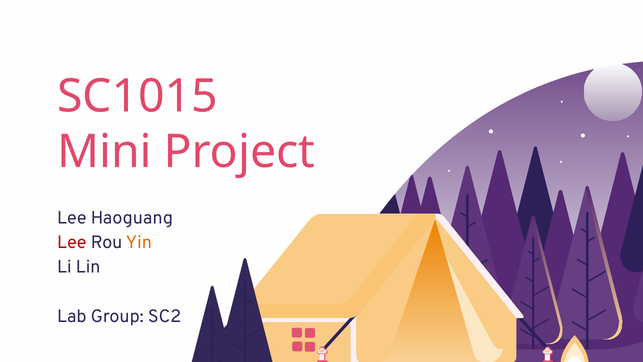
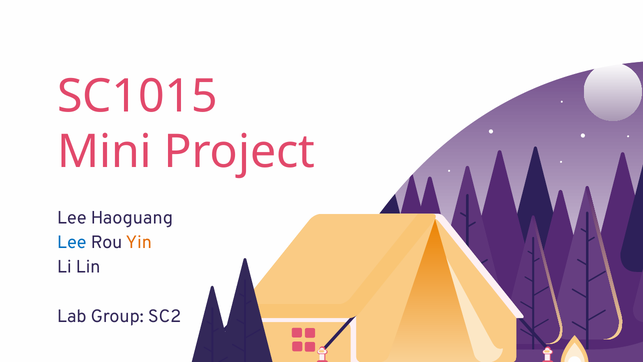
Lee colour: red -> blue (72, 242)
